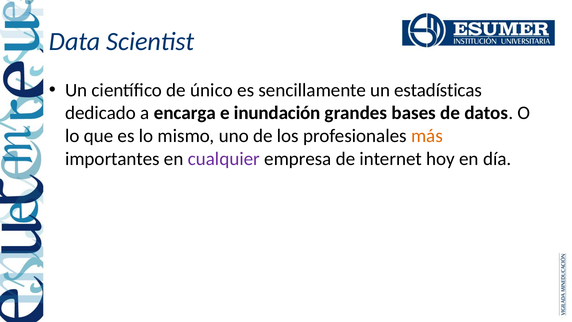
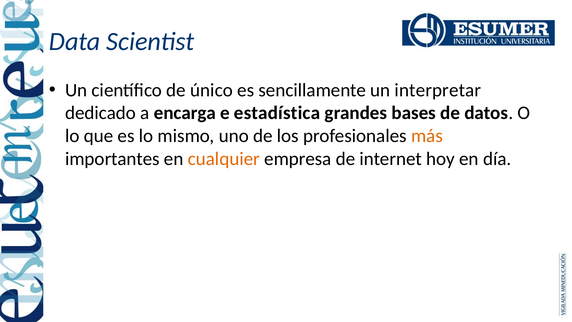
estadísticas: estadísticas -> interpretar (438, 90)
inundación: inundación -> estadística (277, 113)
cualquier colour: purple -> orange (224, 159)
